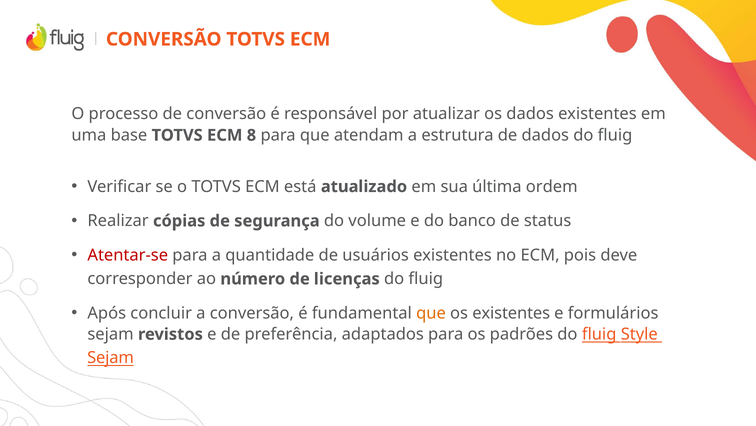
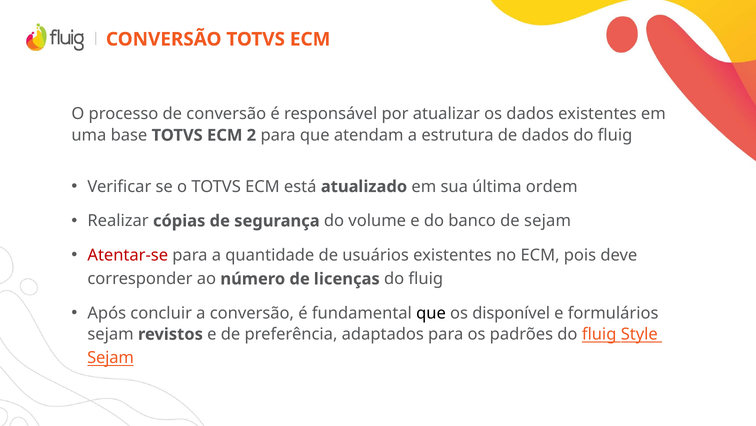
8: 8 -> 2 (251, 135)
de status: status -> sejam (548, 221)
que colour: orange -> black (431, 313)
os existentes: existentes -> disponível (511, 313)
